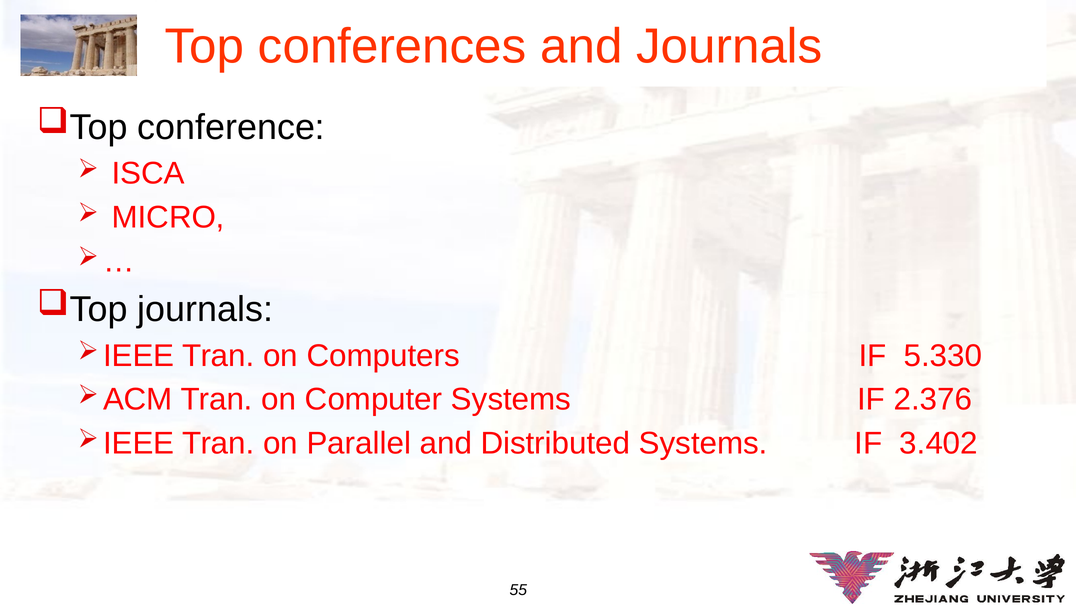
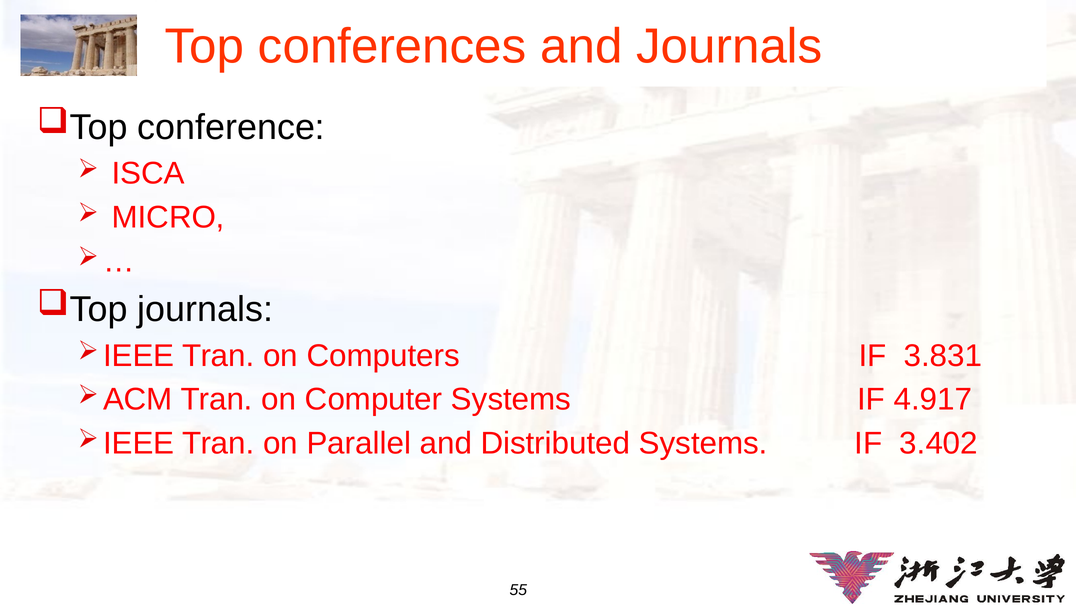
5.330: 5.330 -> 3.831 (943, 356)
2.376: 2.376 -> 4.917 (933, 400)
